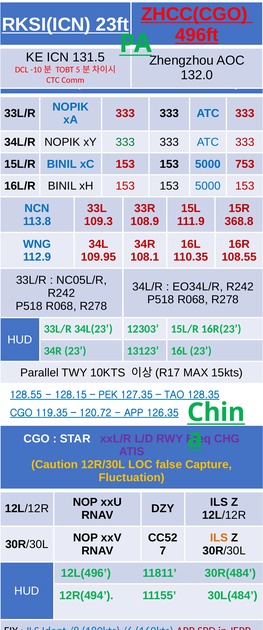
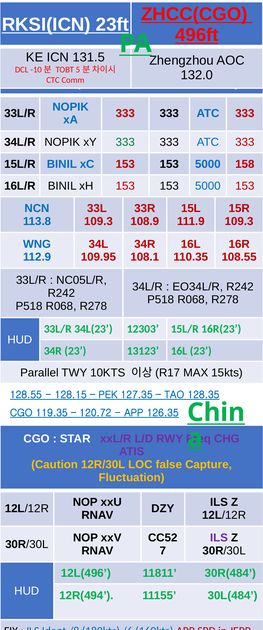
753: 753 -> 158 (245, 164)
368.8: 368.8 -> 109.3 (239, 221)
ILS colour: orange -> purple (219, 537)
